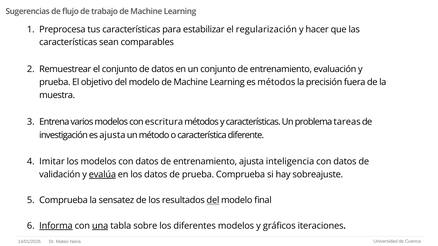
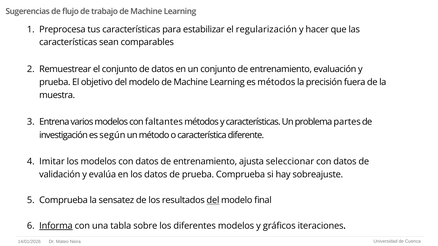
escritura: escritura -> faltantes (164, 122)
tareas: tareas -> partes (347, 122)
es ajusta: ajusta -> según (112, 135)
inteligencia: inteligencia -> seleccionar (290, 162)
evalúa underline: present -> none (102, 175)
una underline: present -> none (100, 226)
